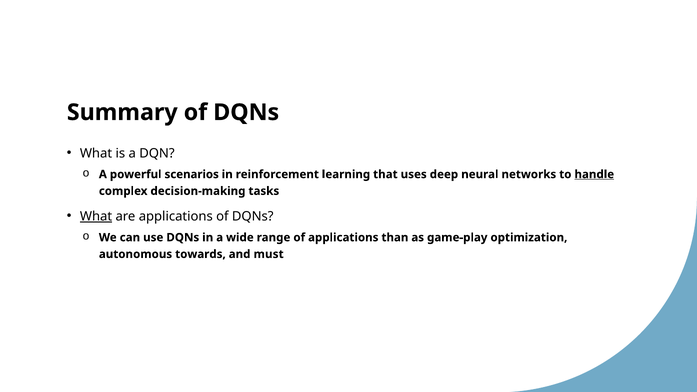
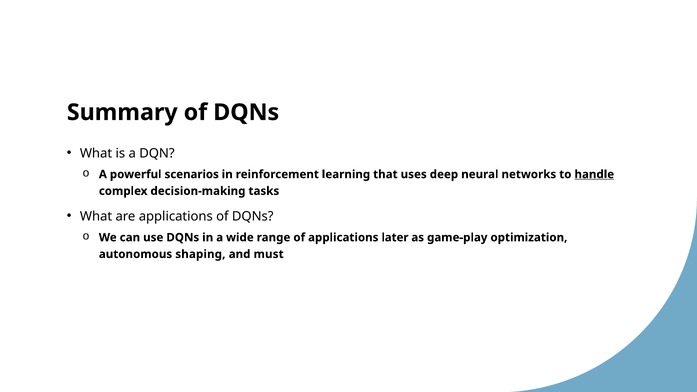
What underline: present -> none (96, 216)
than: than -> later (395, 237)
towards: towards -> shaping (200, 254)
